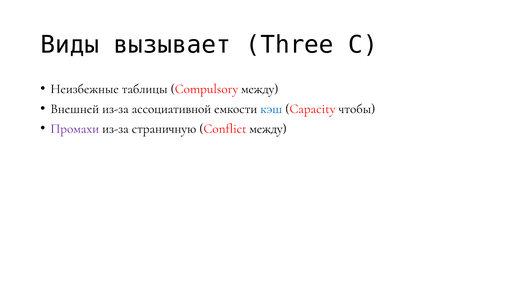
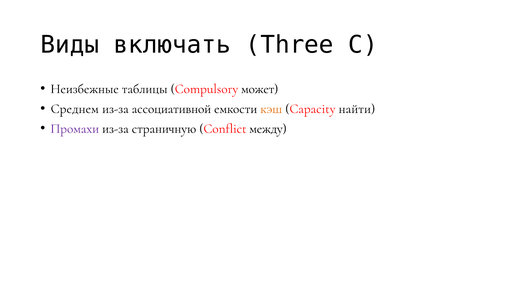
вызывает: вызывает -> включать (172, 45)
Compulsory между: между -> может (260, 89)
Внешней: Внешней -> Среднем (75, 108)
кэш colour: blue -> orange (271, 108)
чтобы: чтобы -> найти (357, 108)
